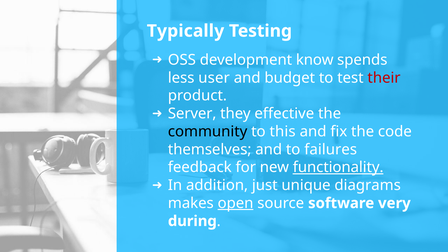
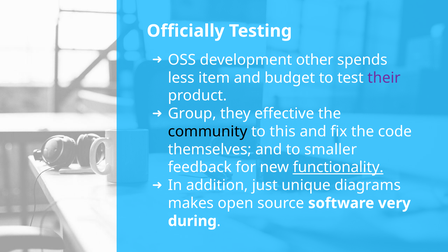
Typically: Typically -> Officially (186, 31)
know: know -> other (315, 60)
user: user -> item (214, 78)
their colour: red -> purple (384, 78)
Server: Server -> Group (192, 114)
failures: failures -> smaller (331, 149)
open underline: present -> none (236, 203)
